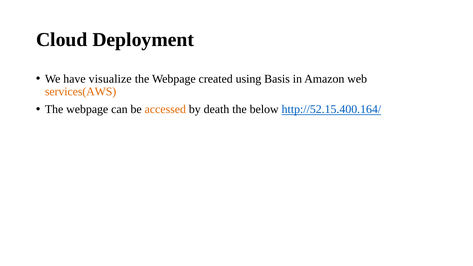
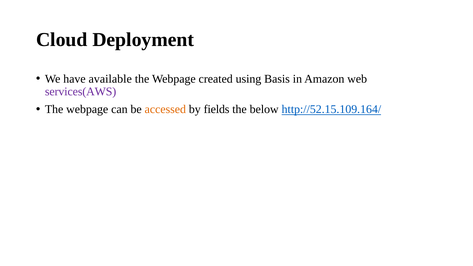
visualize: visualize -> available (110, 79)
services(AWS colour: orange -> purple (81, 92)
death: death -> fields (217, 109)
http://52.15.400.164/: http://52.15.400.164/ -> http://52.15.109.164/ (331, 109)
